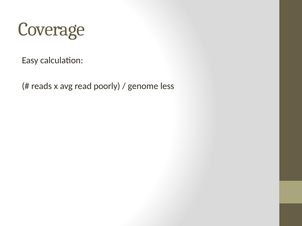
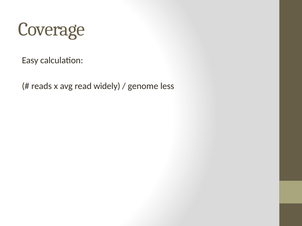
poorly: poorly -> widely (107, 86)
